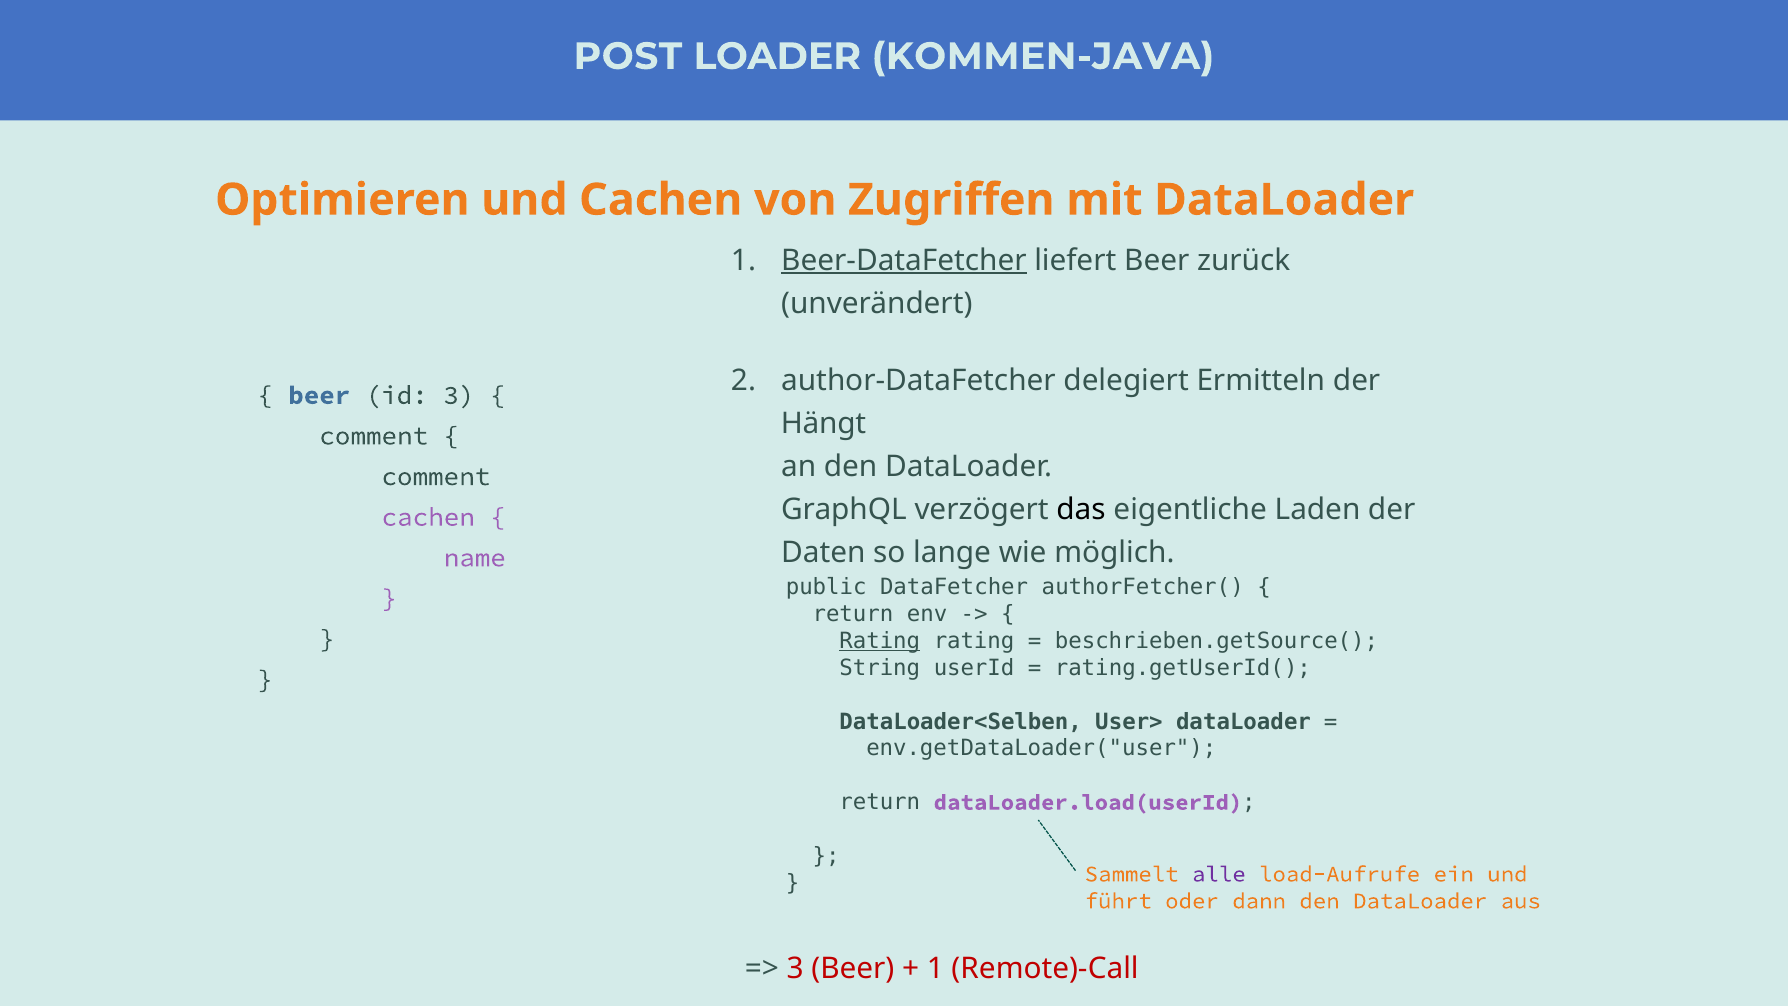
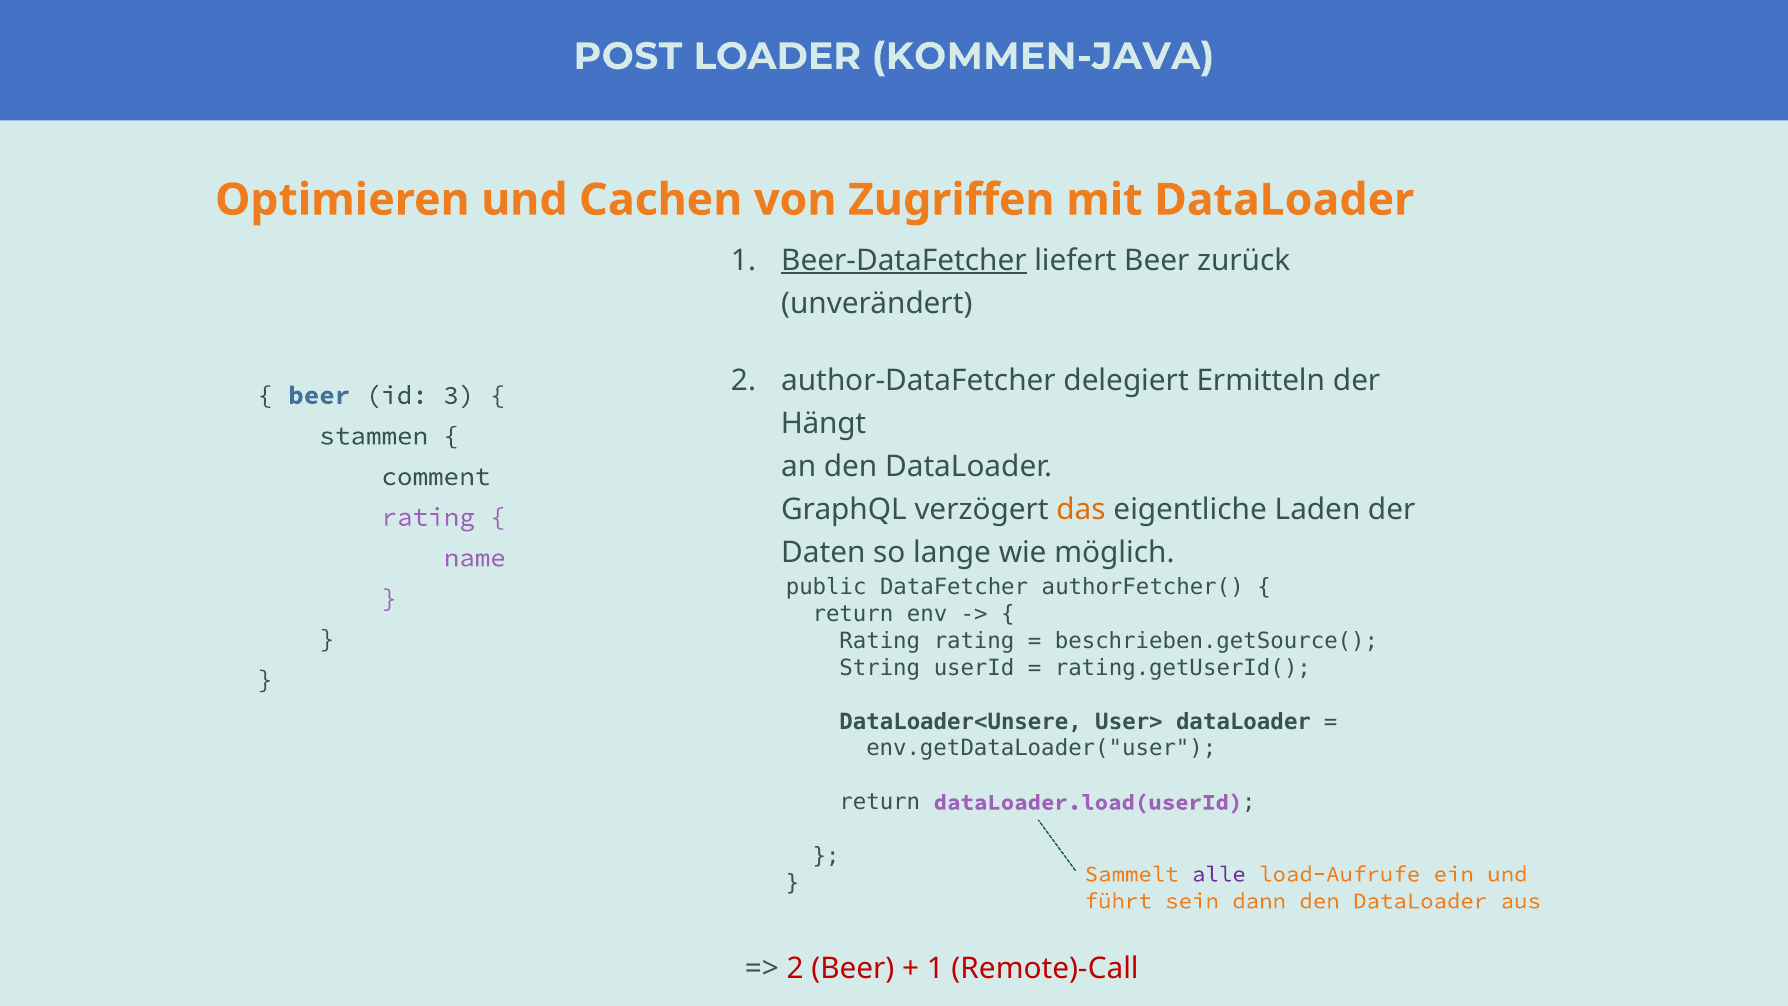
comment: comment -> stammen (374, 436)
das colour: black -> orange (1081, 510)
cachen: cachen -> rating (428, 517)
Rating underline: present -> none (880, 641)
DataLoader<Selben: DataLoader<Selben -> DataLoader<Unsere (961, 721)
oder: oder -> sein (1192, 901)
3: 3 -> 2 (795, 969)
